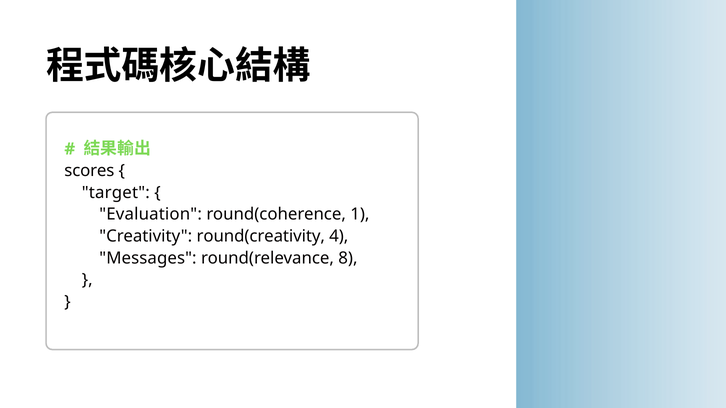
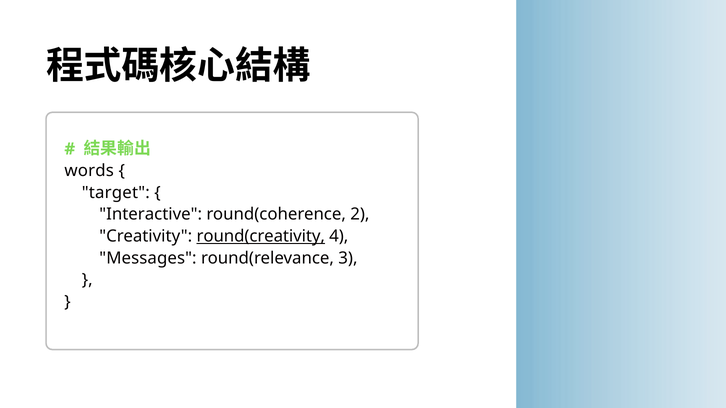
scores: scores -> words (89, 171)
Evaluation: Evaluation -> Interactive (151, 215)
1: 1 -> 2 (360, 215)
round(creativity underline: none -> present (261, 236)
8: 8 -> 3 (348, 258)
